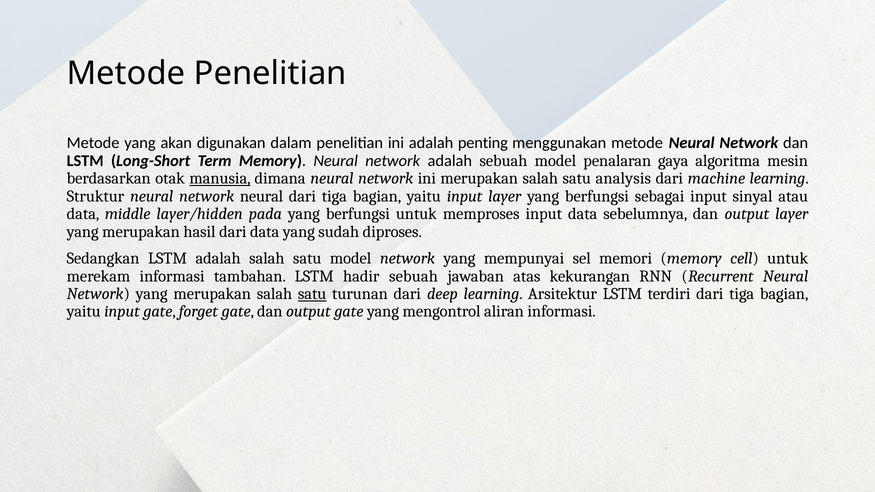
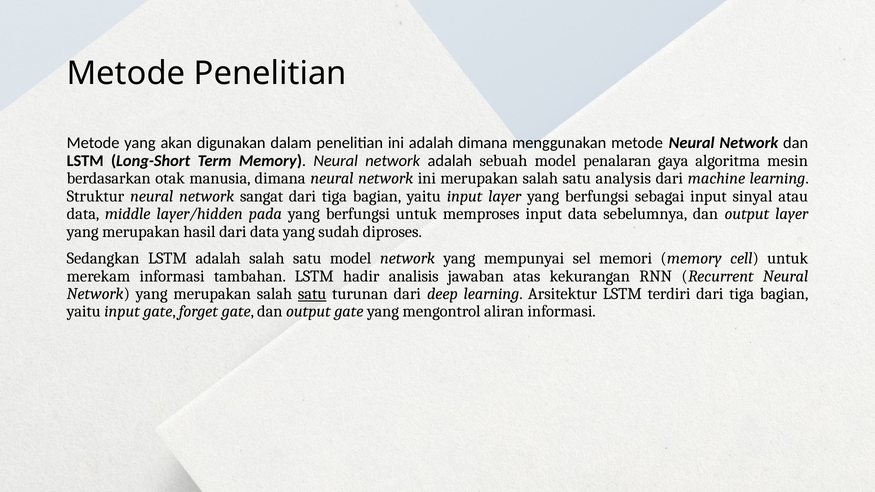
adalah penting: penting -> dimana (483, 143)
manusia underline: present -> none (220, 179)
network neural: neural -> sangat (262, 196)
hadir sebuah: sebuah -> analisis (414, 276)
